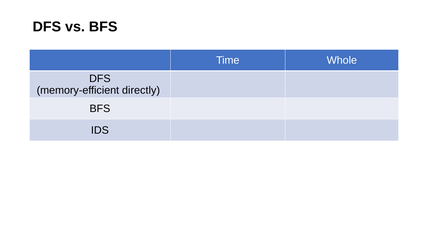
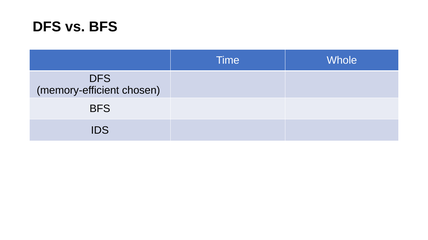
directly: directly -> chosen (141, 91)
